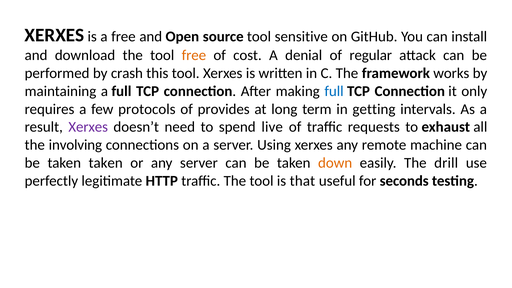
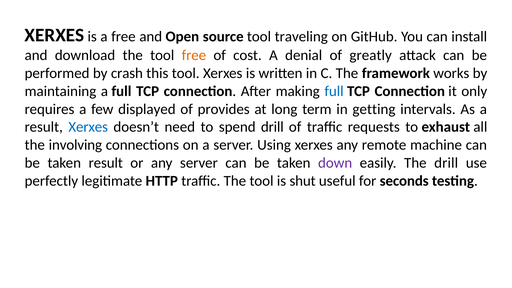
sensitive: sensitive -> traveling (301, 37)
regular: regular -> greatly (371, 55)
protocols: protocols -> displayed (147, 109)
Xerxes colour: purple -> blue (88, 127)
spend live: live -> drill (272, 127)
taken taken: taken -> result (106, 163)
down colour: orange -> purple (335, 163)
that: that -> shut (303, 181)
